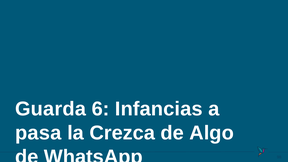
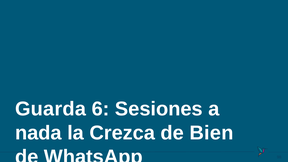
Infancias: Infancias -> Sesiones (159, 109)
pasa: pasa -> nada (38, 133)
Algo: Algo -> Bien (212, 133)
